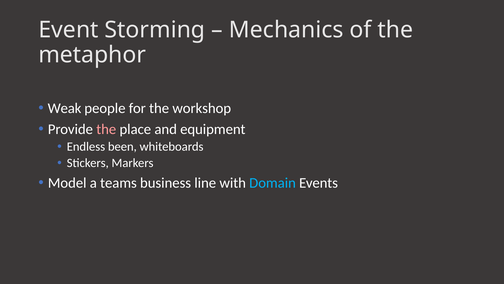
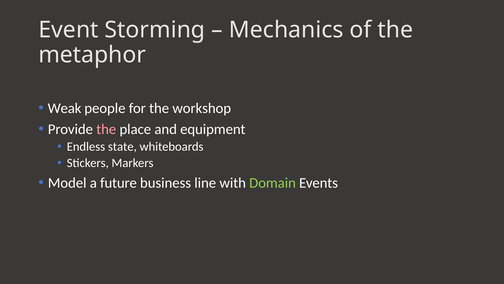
been: been -> state (122, 147)
teams: teams -> future (119, 183)
Domain colour: light blue -> light green (273, 183)
